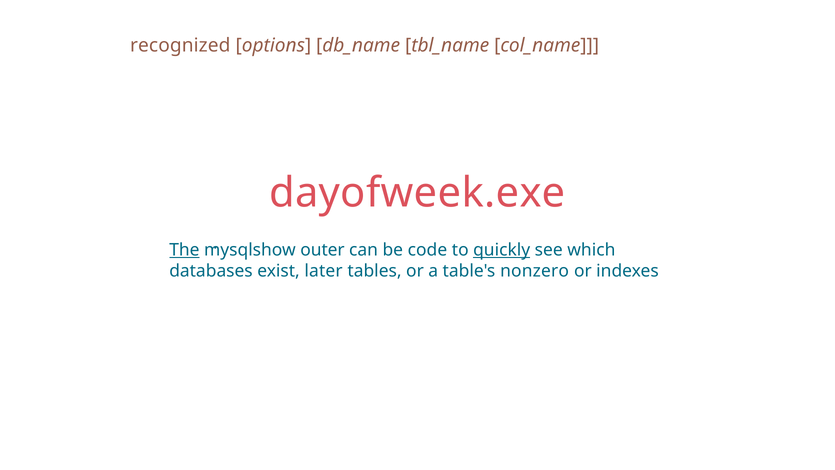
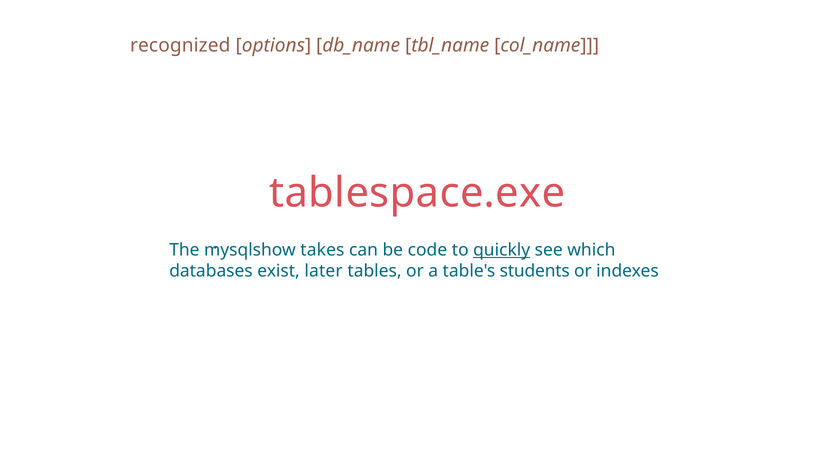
dayofweek.exe: dayofweek.exe -> tablespace.exe (417, 193)
The underline: present -> none (184, 250)
outer: outer -> takes (322, 250)
nonzero: nonzero -> students (535, 271)
